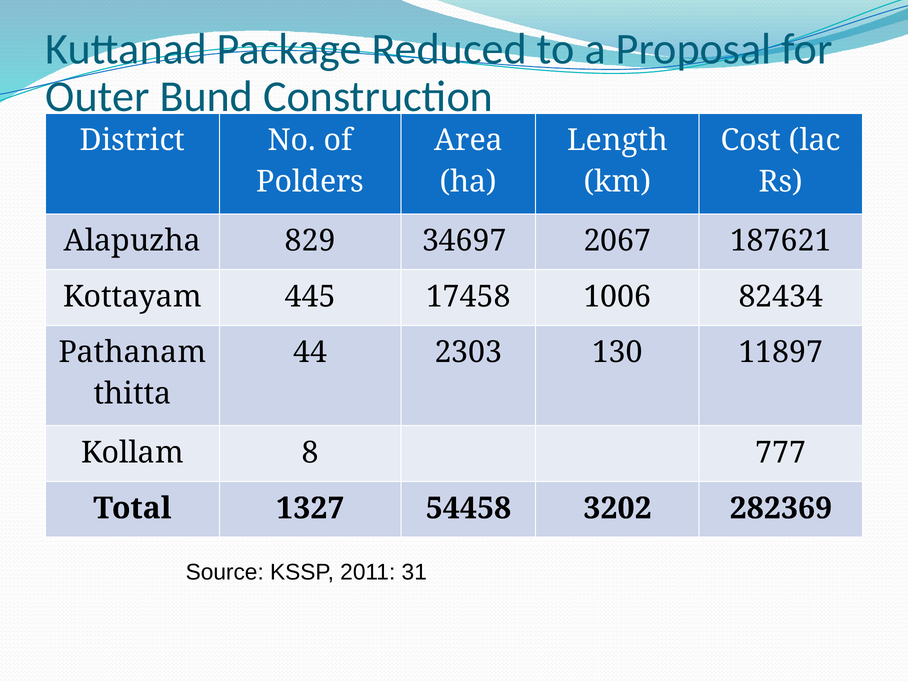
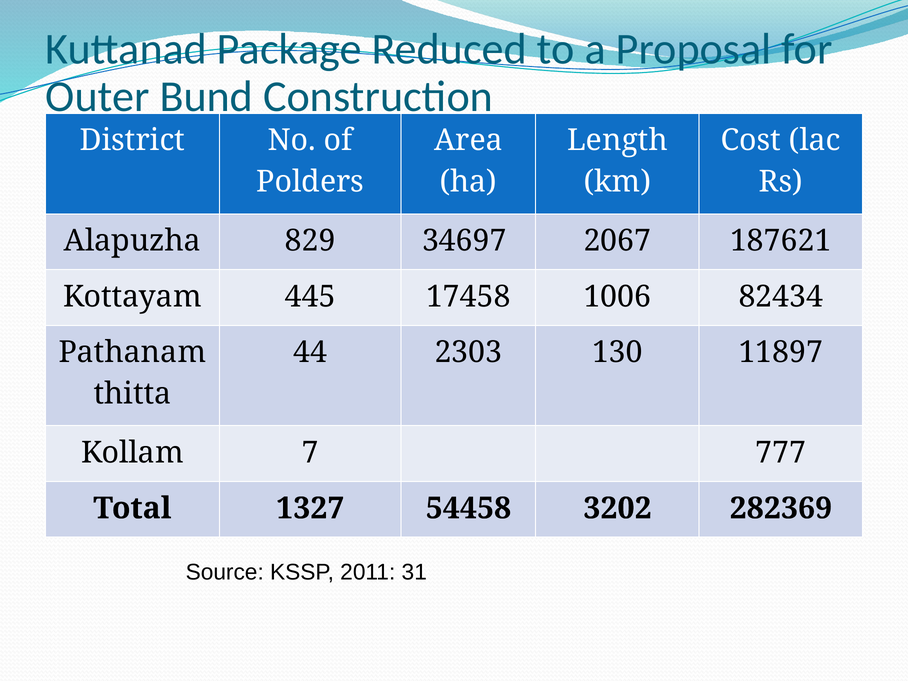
8: 8 -> 7 (310, 453)
